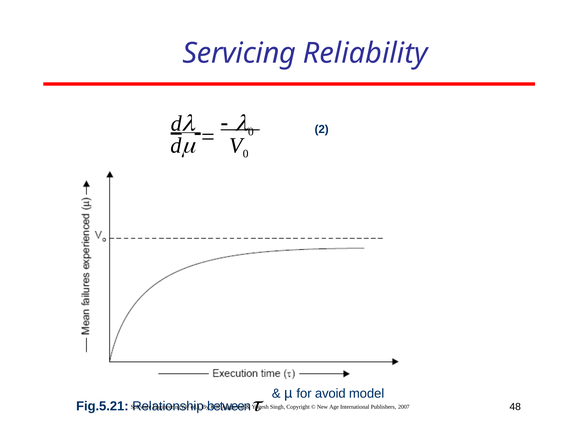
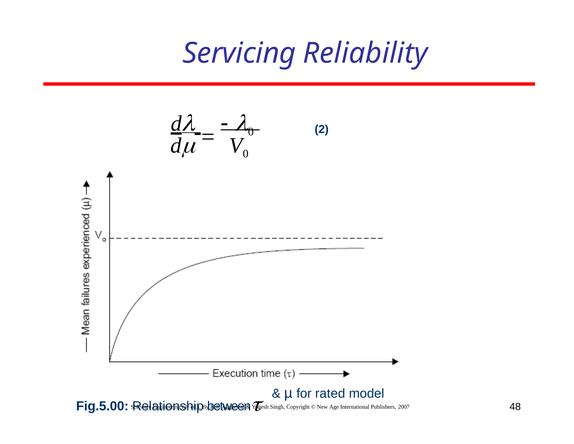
avoid: avoid -> rated (330, 393)
Fig.5.21: Fig.5.21 -> Fig.5.00 (102, 406)
